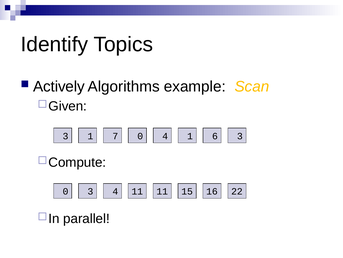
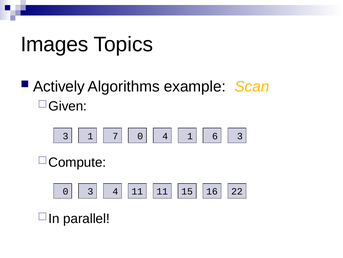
Identify: Identify -> Images (54, 44)
